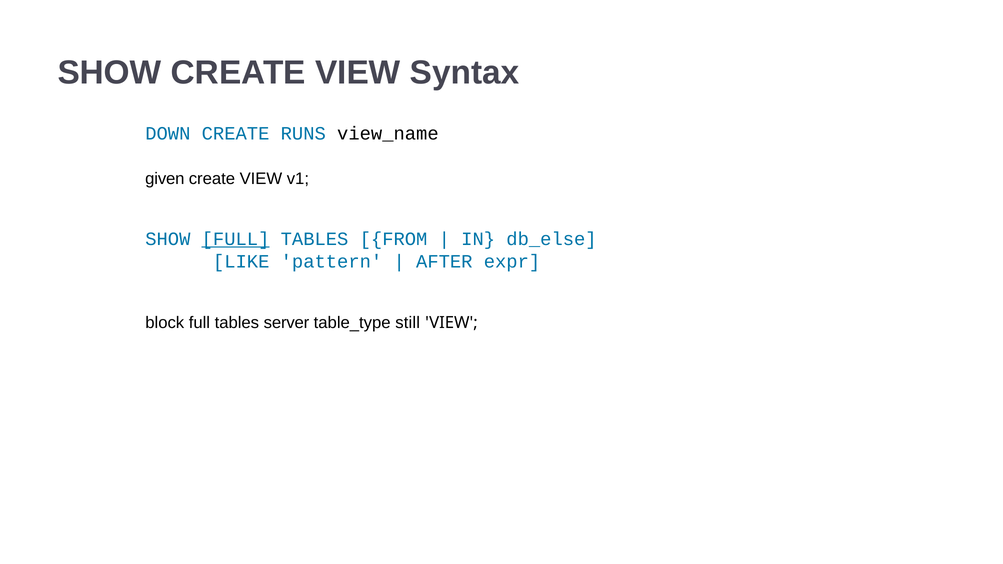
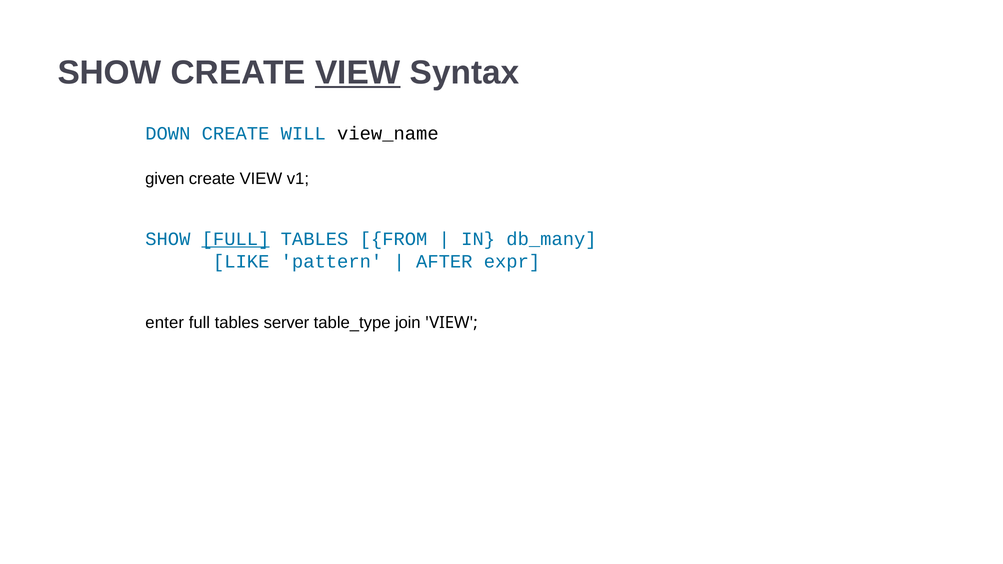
VIEW underline: none -> present (358, 73)
RUNS: RUNS -> WILL (303, 134)
db_else: db_else -> db_many (552, 239)
block: block -> enter (165, 323)
still: still -> join (408, 323)
